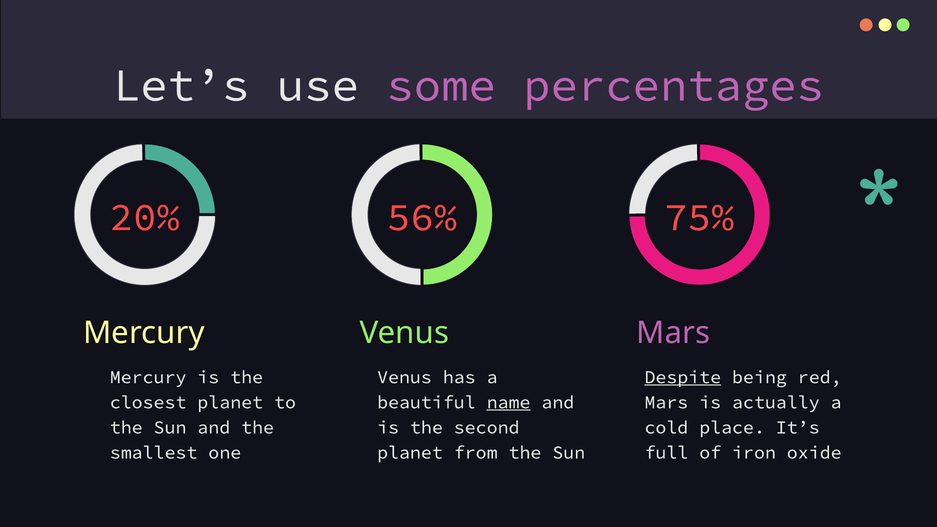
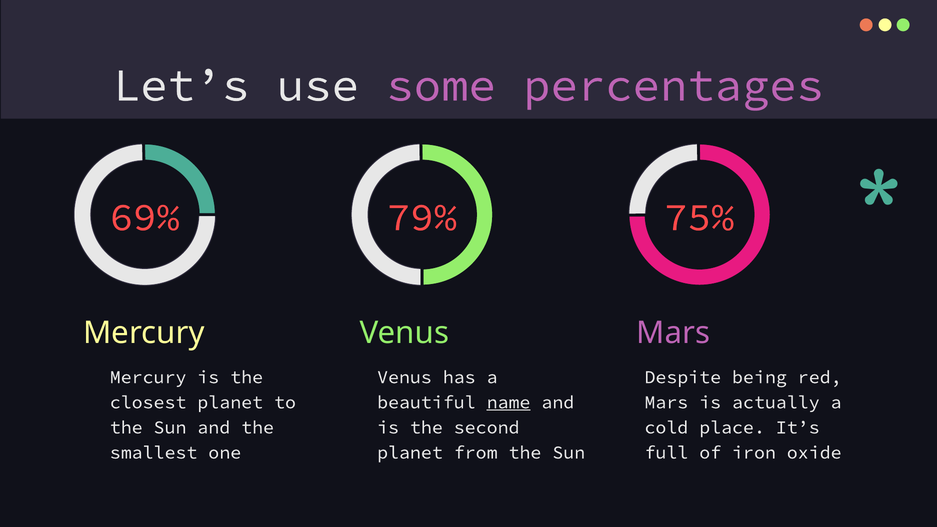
20%: 20% -> 69% (145, 217)
56%: 56% -> 79% (422, 217)
Despite underline: present -> none (683, 377)
